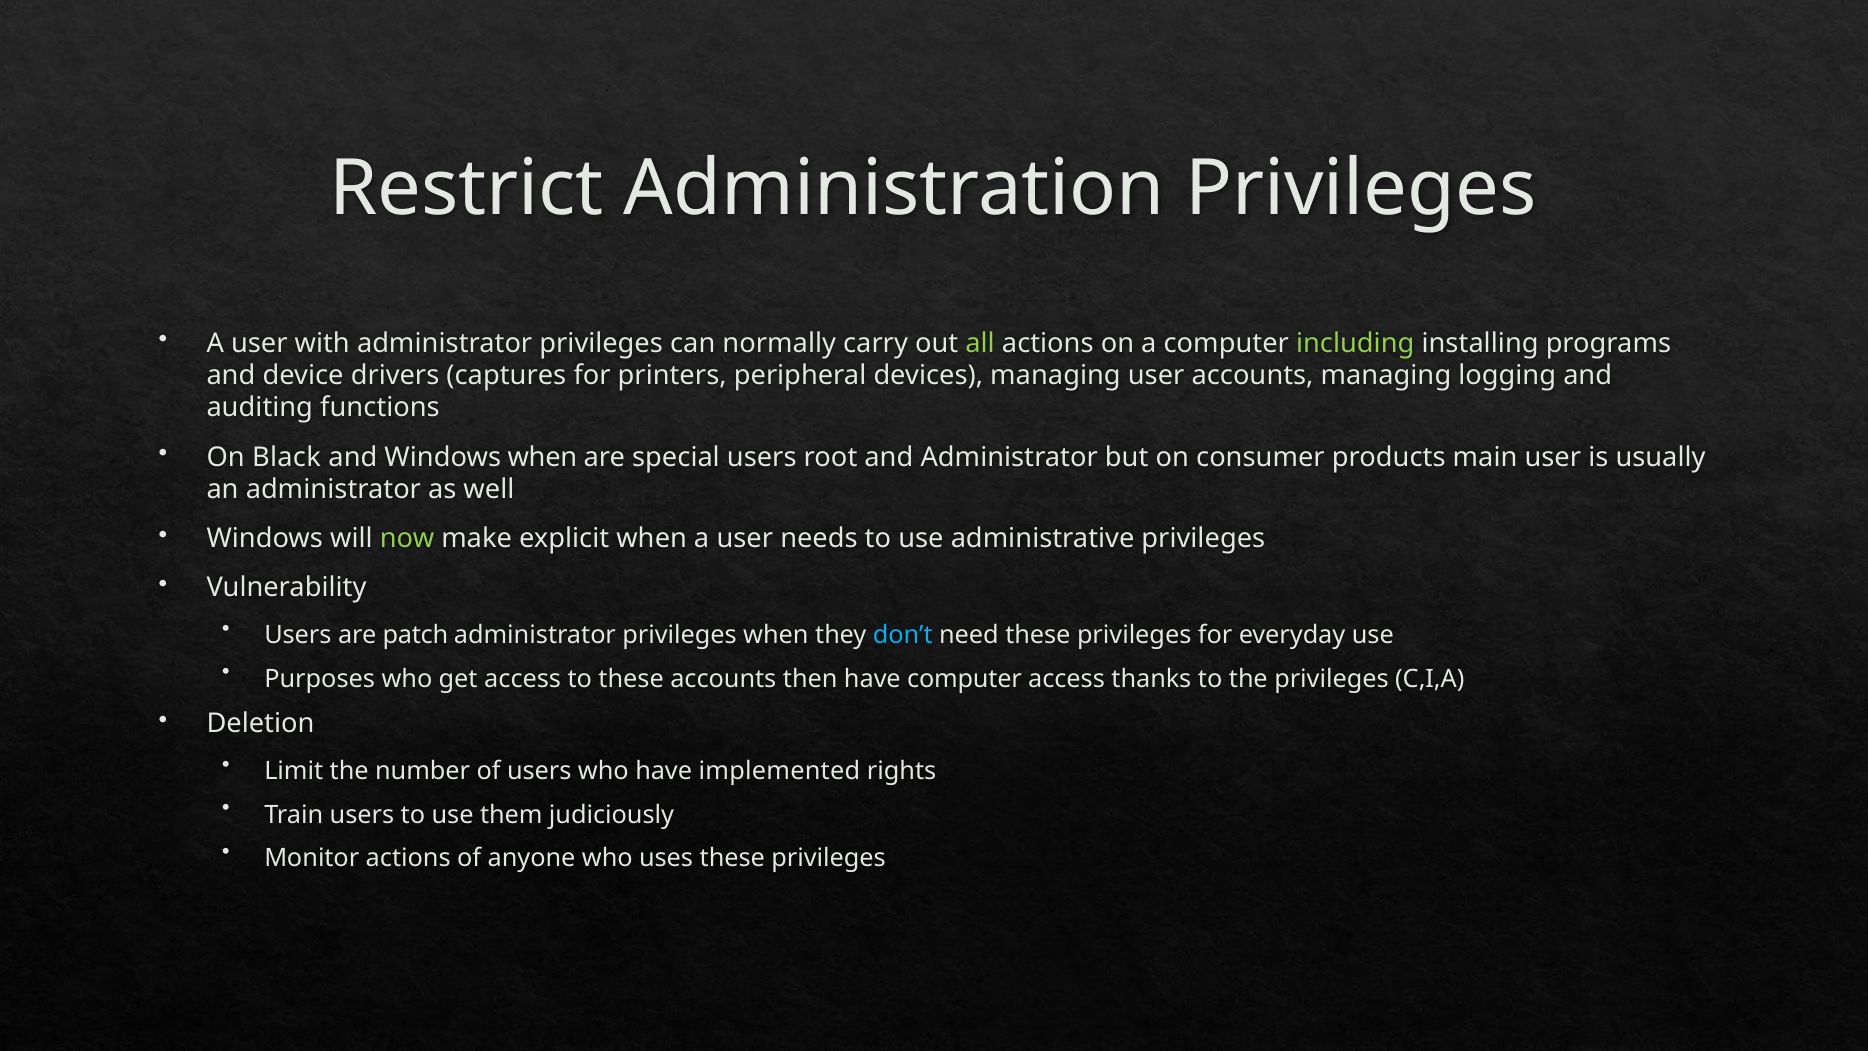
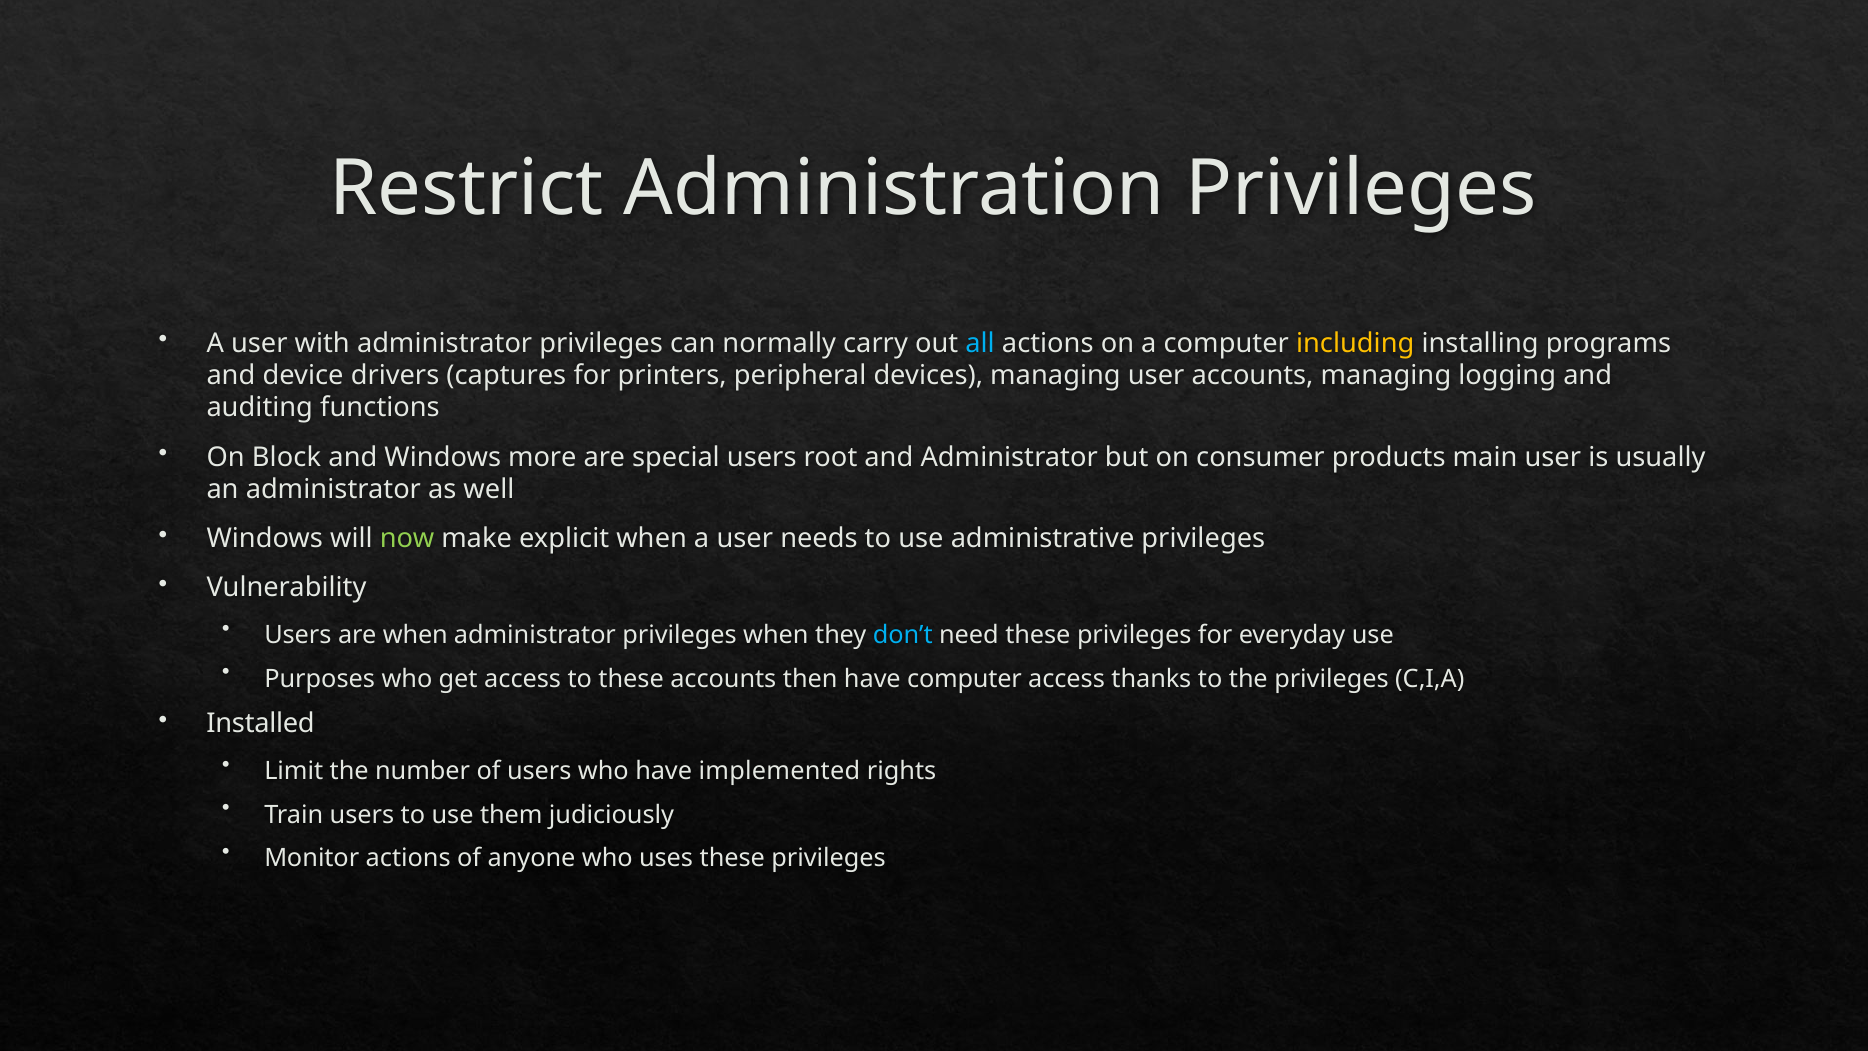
all colour: light green -> light blue (980, 343)
including colour: light green -> yellow (1355, 343)
Black: Black -> Block (287, 457)
Windows when: when -> more (542, 457)
are patch: patch -> when (415, 635)
Deletion: Deletion -> Installed (261, 724)
